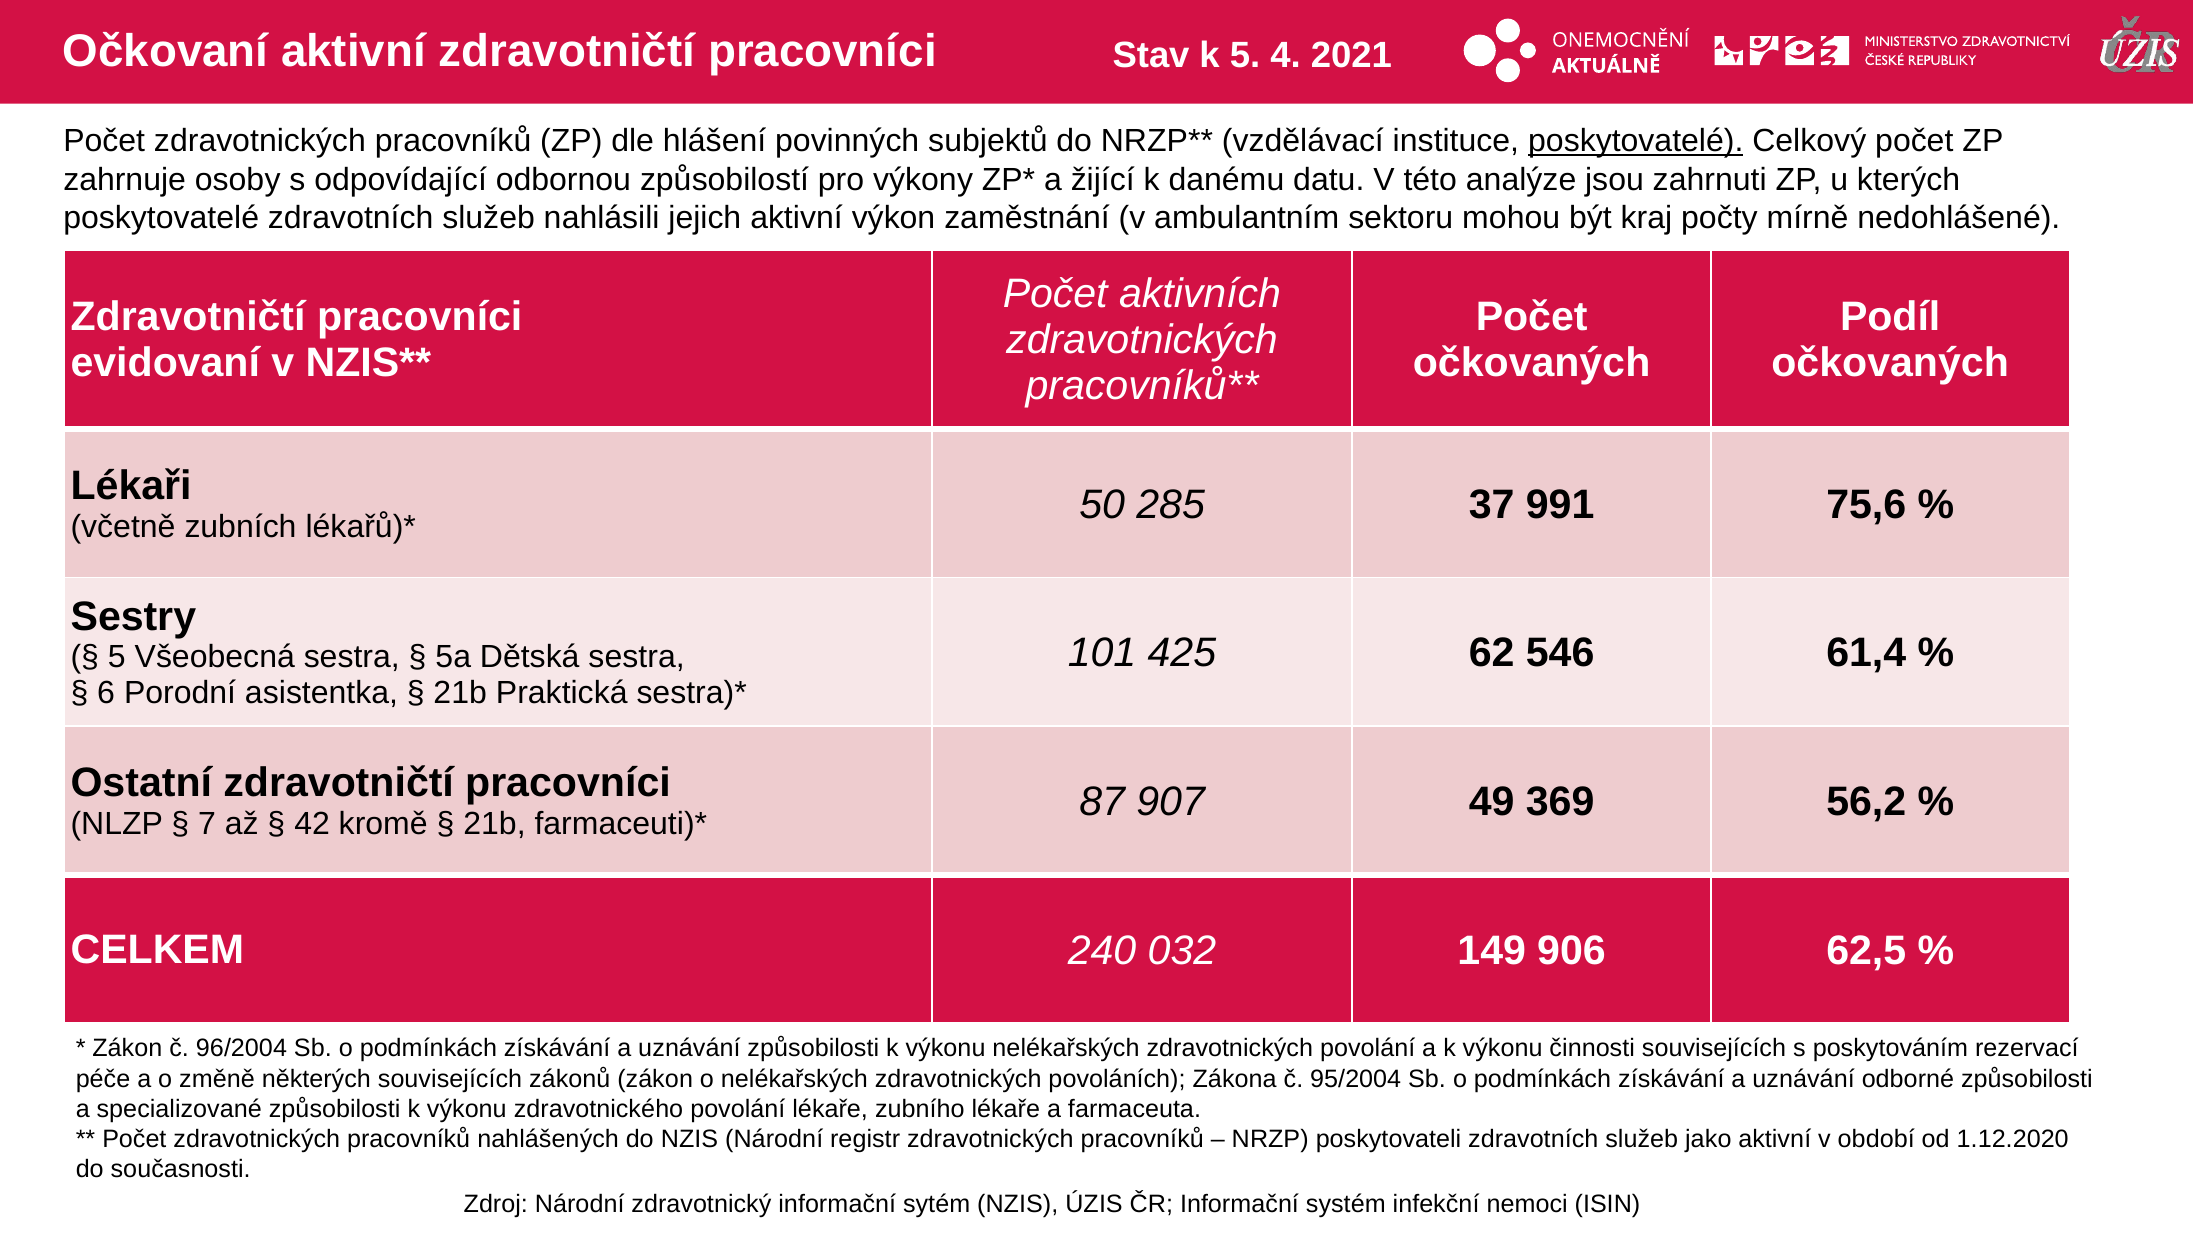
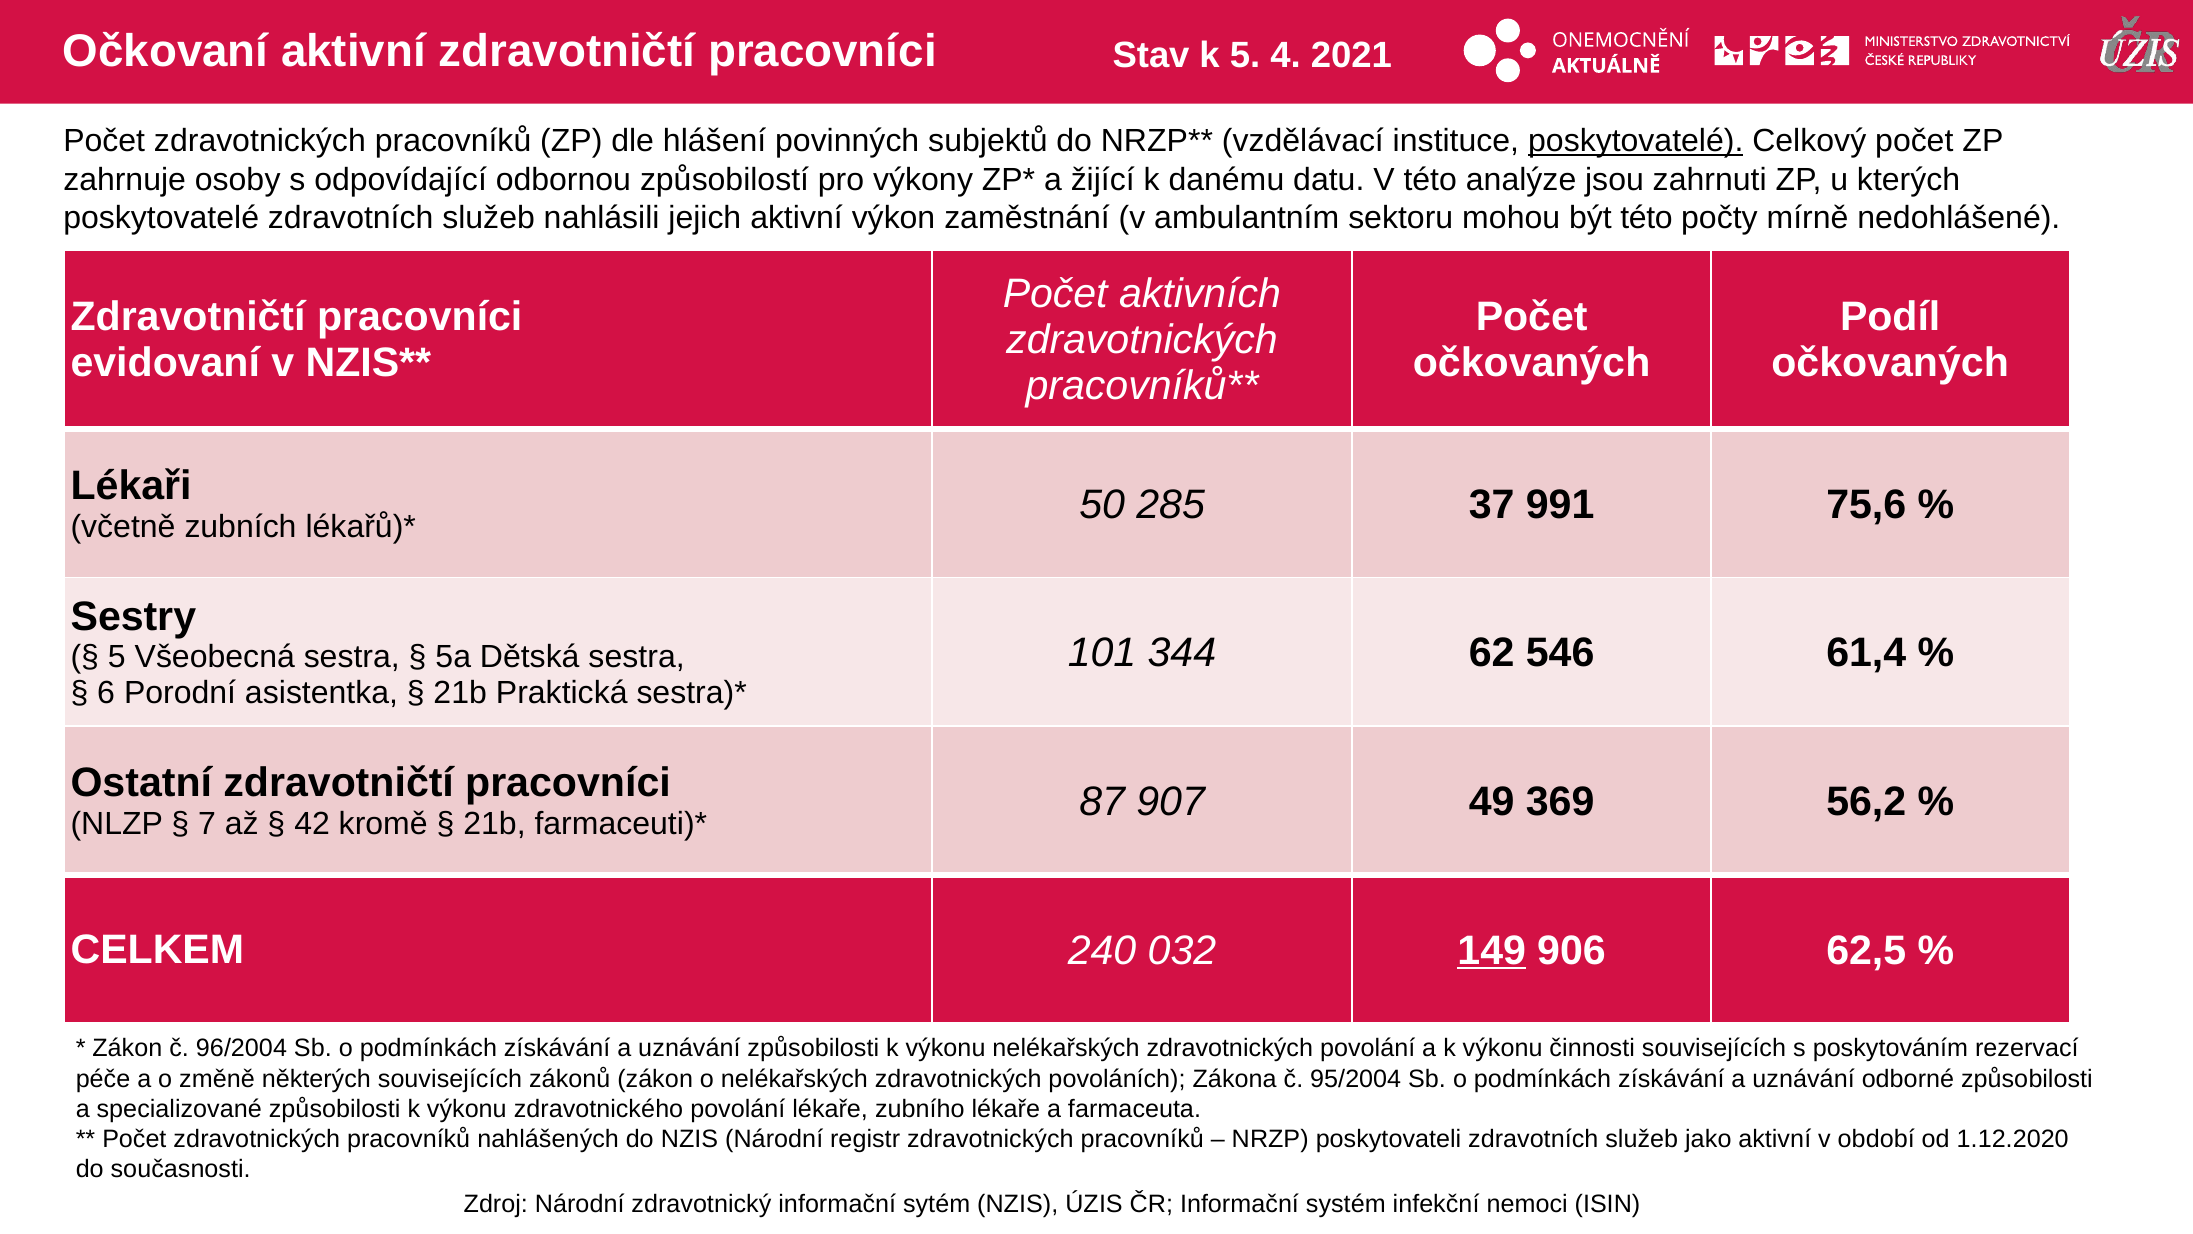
být kraj: kraj -> této (1647, 218)
425: 425 -> 344 (1182, 653)
149 underline: none -> present (1492, 950)
